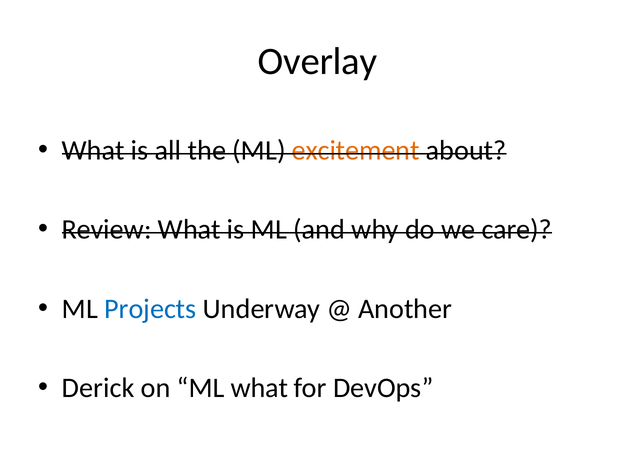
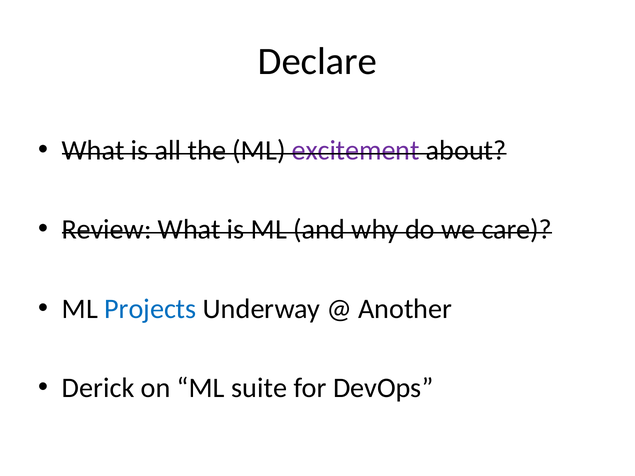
Overlay: Overlay -> Declare (317, 61)
excitement colour: orange -> purple (356, 151)
ML what: what -> suite (259, 388)
